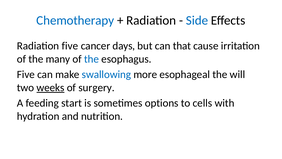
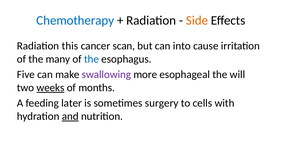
Side colour: blue -> orange (197, 20)
Radiation five: five -> this (70, 46)
days: days -> scan (124, 46)
that: that -> into (182, 46)
swallowing colour: blue -> purple (106, 74)
surgery: surgery -> months (97, 87)
start: start -> later (72, 103)
options: options -> surgery (162, 103)
and underline: none -> present (70, 116)
